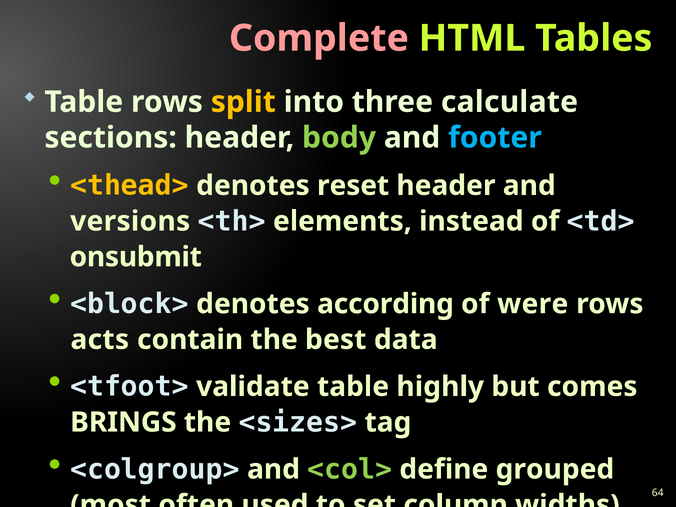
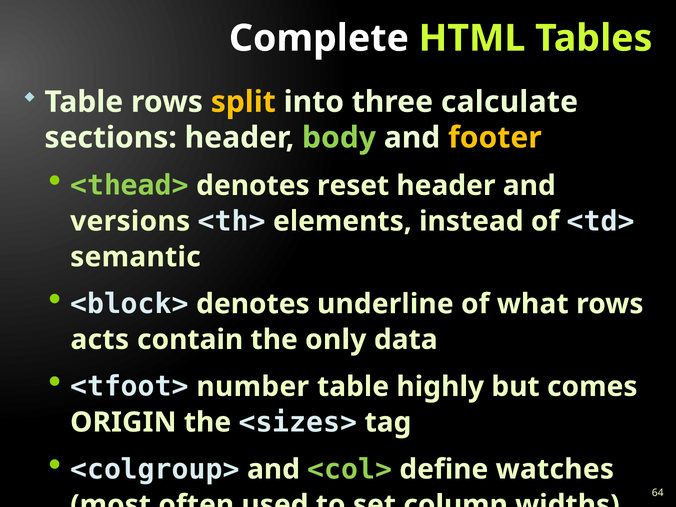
Complete colour: pink -> white (319, 38)
footer colour: light blue -> yellow (495, 138)
<thead> colour: yellow -> light green (129, 186)
onsubmit: onsubmit -> semantic (135, 257)
according: according -> underline (385, 304)
were: were -> what (533, 304)
best: best -> only (336, 340)
validate: validate -> number (253, 387)
BRINGS: BRINGS -> ORIGIN (123, 422)
grouped: grouped -> watches (555, 469)
